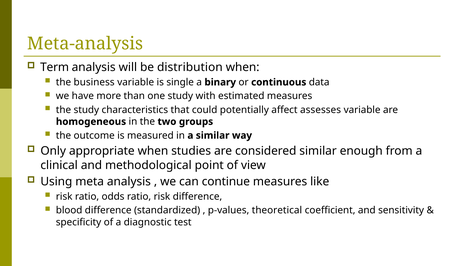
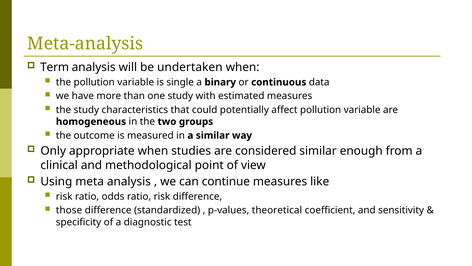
distribution: distribution -> undertaken (190, 67)
the business: business -> pollution (94, 82)
affect assesses: assesses -> pollution (321, 110)
blood: blood -> those (69, 210)
